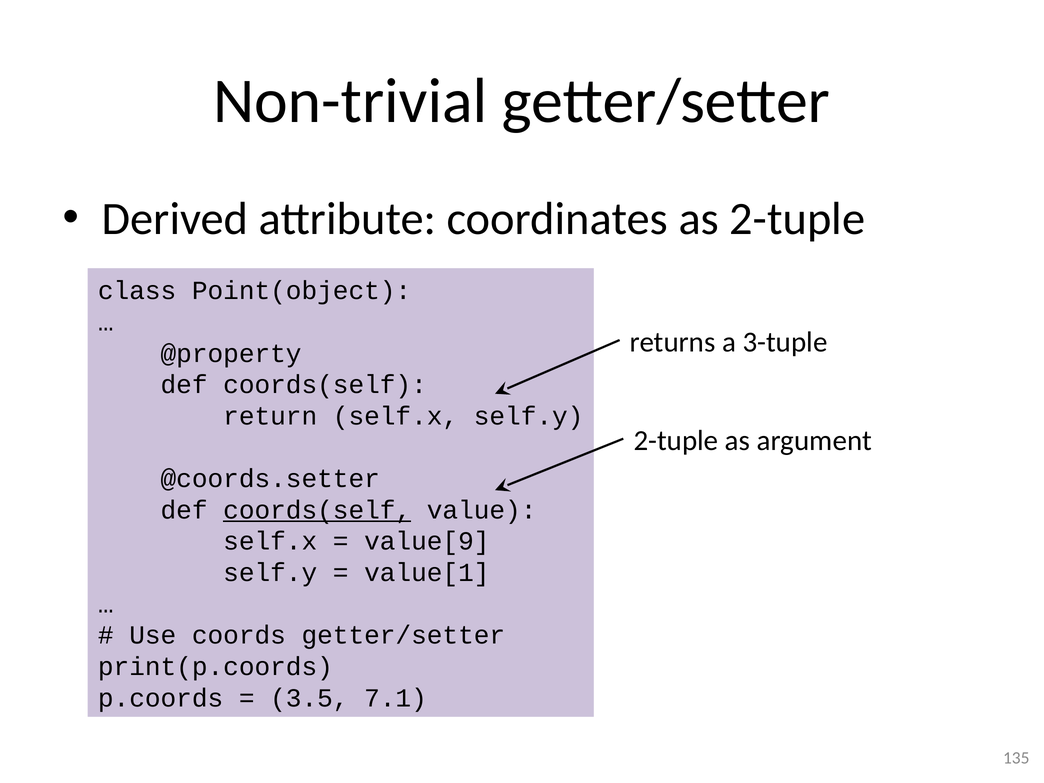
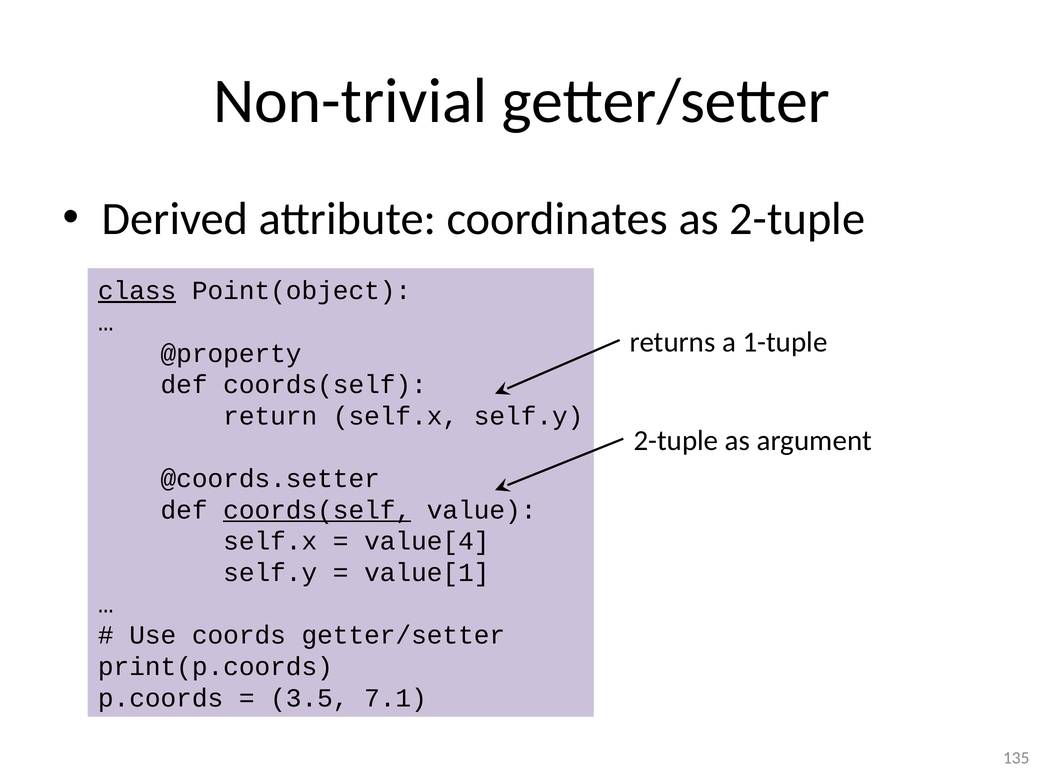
class underline: none -> present (137, 291)
3-tuple: 3-tuple -> 1-tuple (785, 342)
value[9: value[9 -> value[4 (427, 541)
